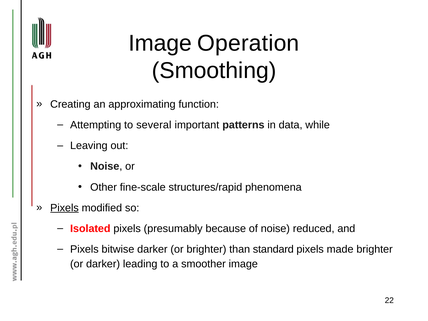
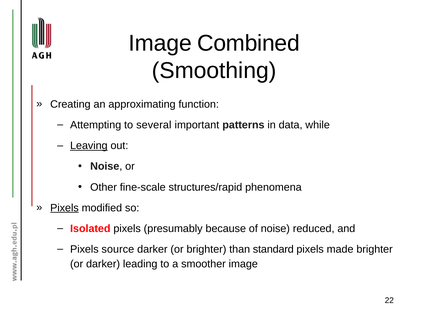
Operation: Operation -> Combined (248, 43)
Leaving underline: none -> present (89, 146)
bitwise: bitwise -> source (118, 249)
